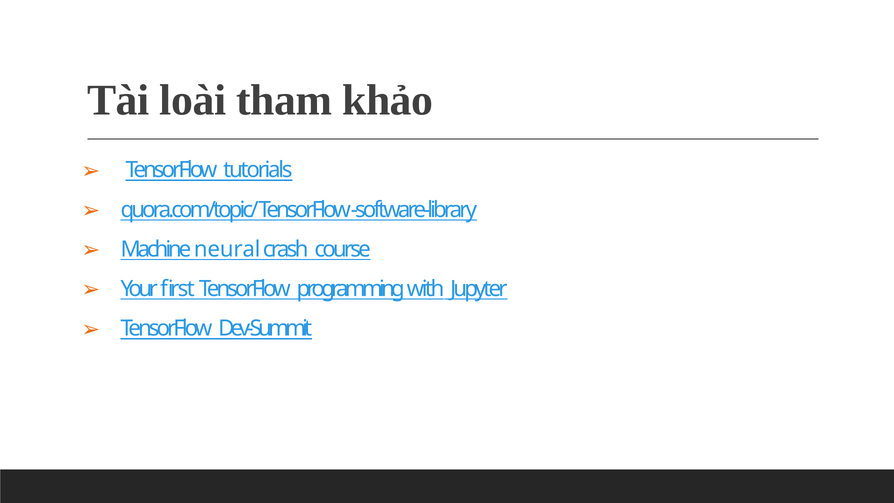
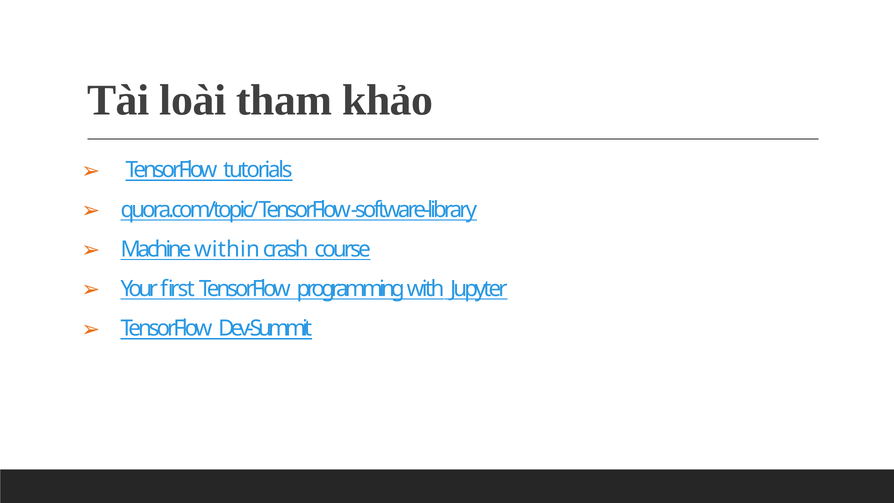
neural: neural -> within (227, 249)
